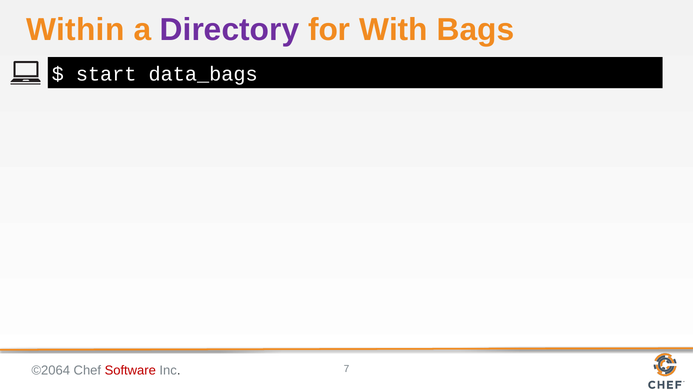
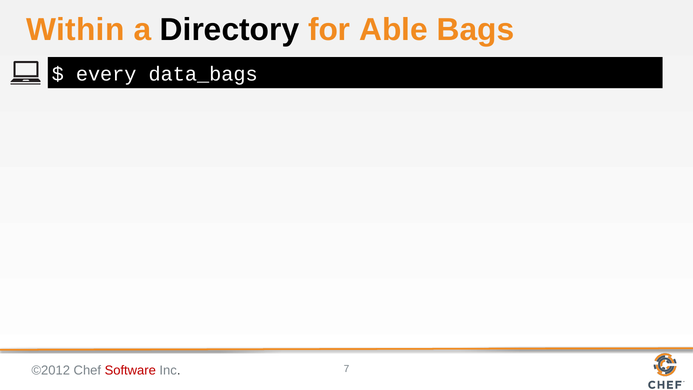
Directory colour: purple -> black (230, 30)
With: With -> Able (393, 30)
start: start -> every (106, 74)
©2064: ©2064 -> ©2012 (51, 370)
